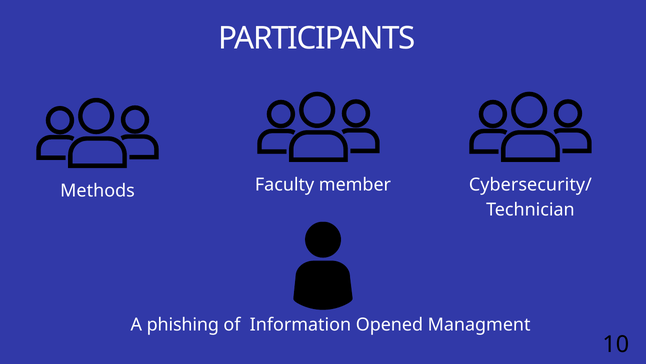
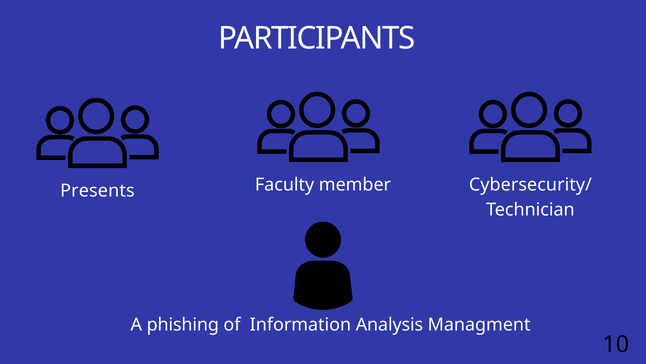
Methods: Methods -> Presents (97, 190)
Opened: Opened -> Analysis (389, 324)
